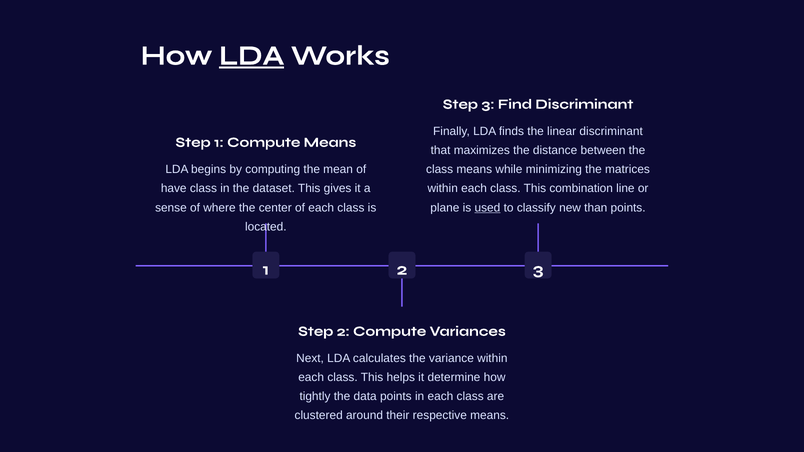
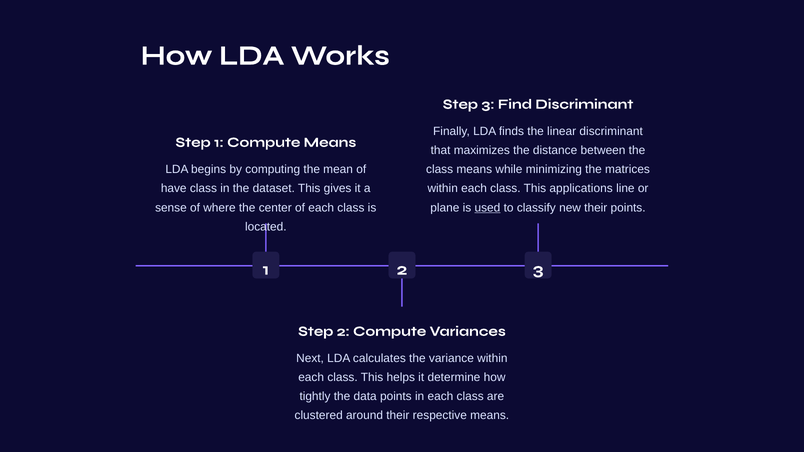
LDA underline: present -> none (252, 55)
combination: combination -> applications (581, 189)
new than: than -> their (596, 208)
